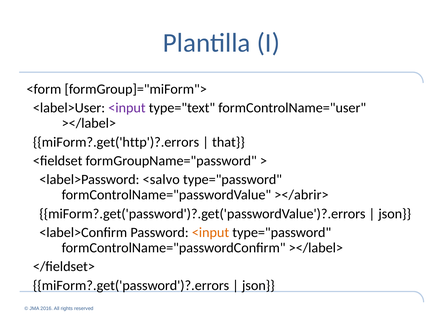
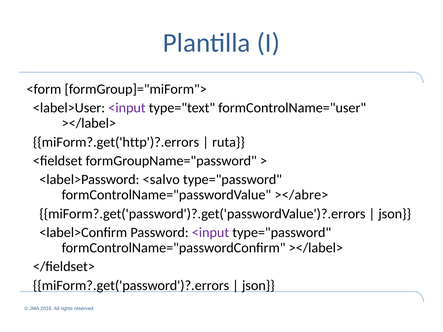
that: that -> ruta (228, 142)
></abrir>: ></abrir> -> ></abre> (301, 195)
<input colour: orange -> purple (211, 233)
